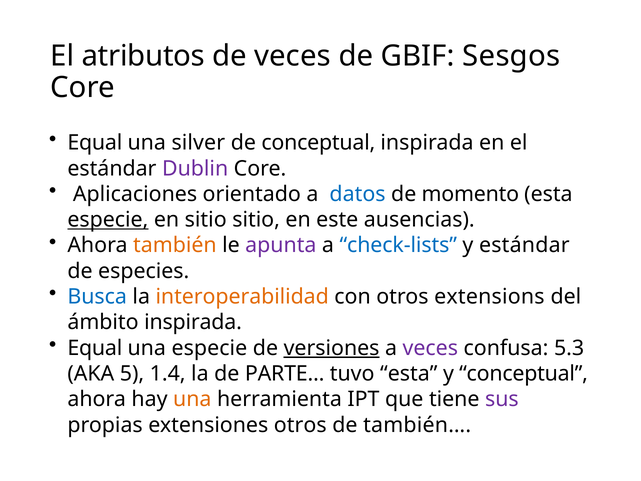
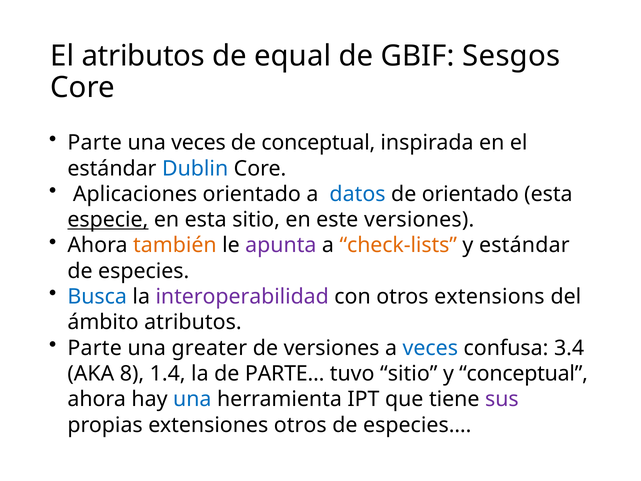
de veces: veces -> equal (293, 56)
Equal: Equal -> Parte (95, 143)
una silver: silver -> veces (198, 143)
Dublin colour: purple -> blue (195, 168)
de momento: momento -> orientado (470, 194)
en sitio: sitio -> esta (206, 220)
este ausencias: ausencias -> versiones (419, 220)
check-lists colour: blue -> orange (398, 245)
interoperabilidad colour: orange -> purple (242, 297)
ámbito inspirada: inspirada -> atributos (193, 322)
Equal: Equal -> Parte (95, 348)
una especie: especie -> greater (209, 348)
versiones underline: present -> none (332, 348)
veces colour: purple -> blue (430, 348)
5.3: 5.3 -> 3.4 (569, 348)
5: 5 -> 8 (132, 374)
tuvo esta: esta -> sitio (409, 374)
una colour: orange -> blue (192, 399)
también…: también… -> especies… (417, 425)
